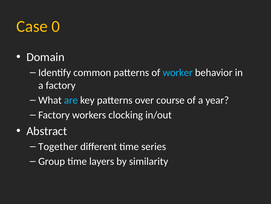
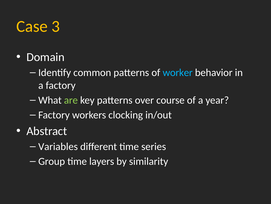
0: 0 -> 3 (56, 26)
are colour: light blue -> light green (71, 100)
Together: Together -> Variables (58, 146)
